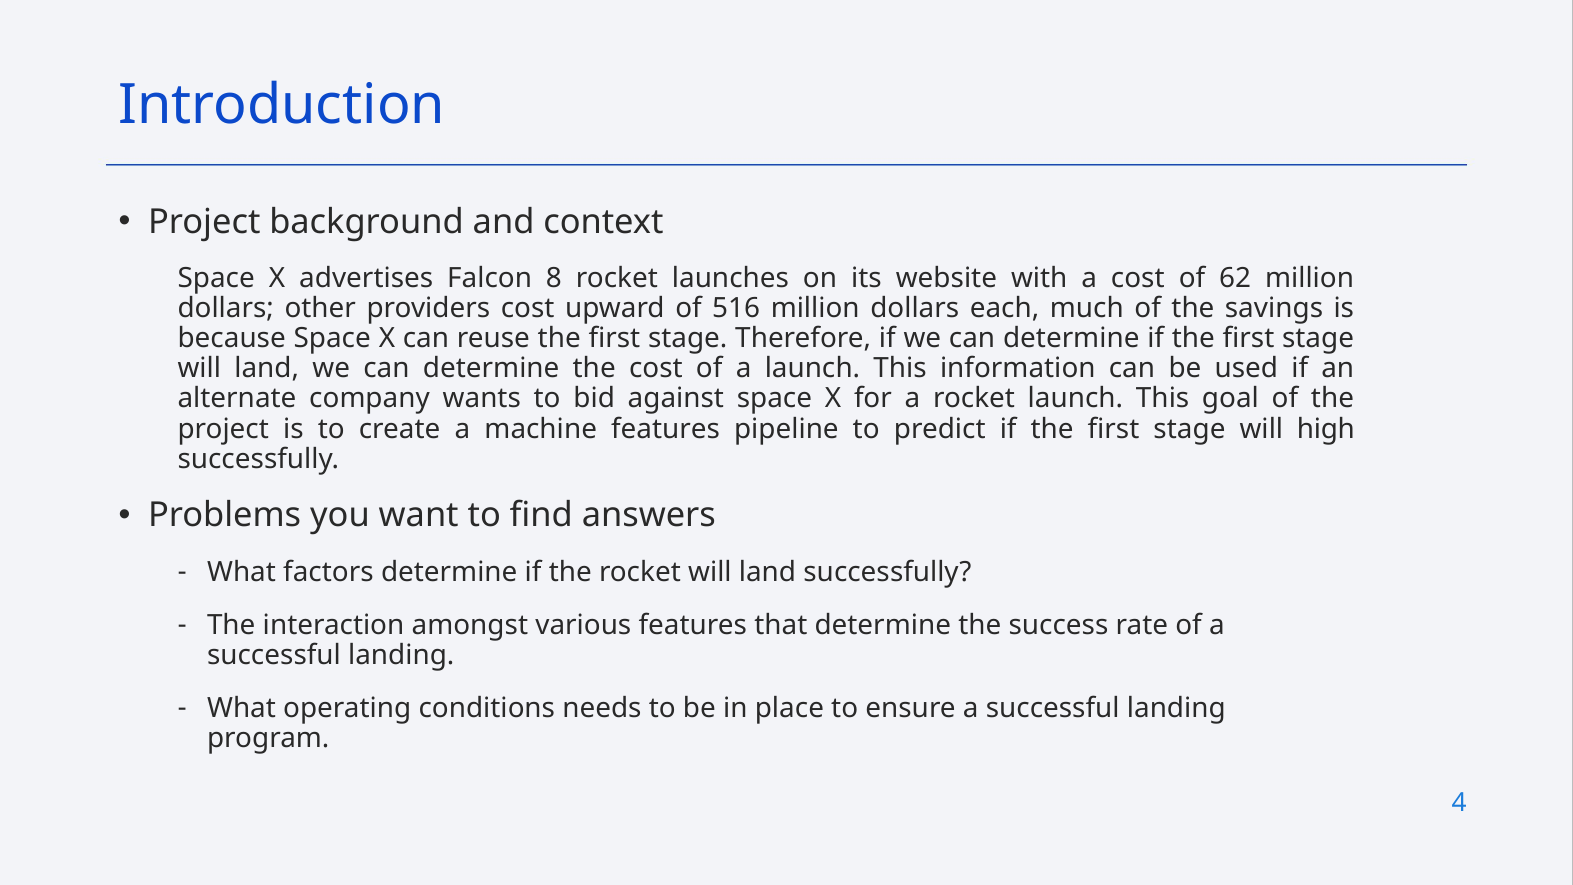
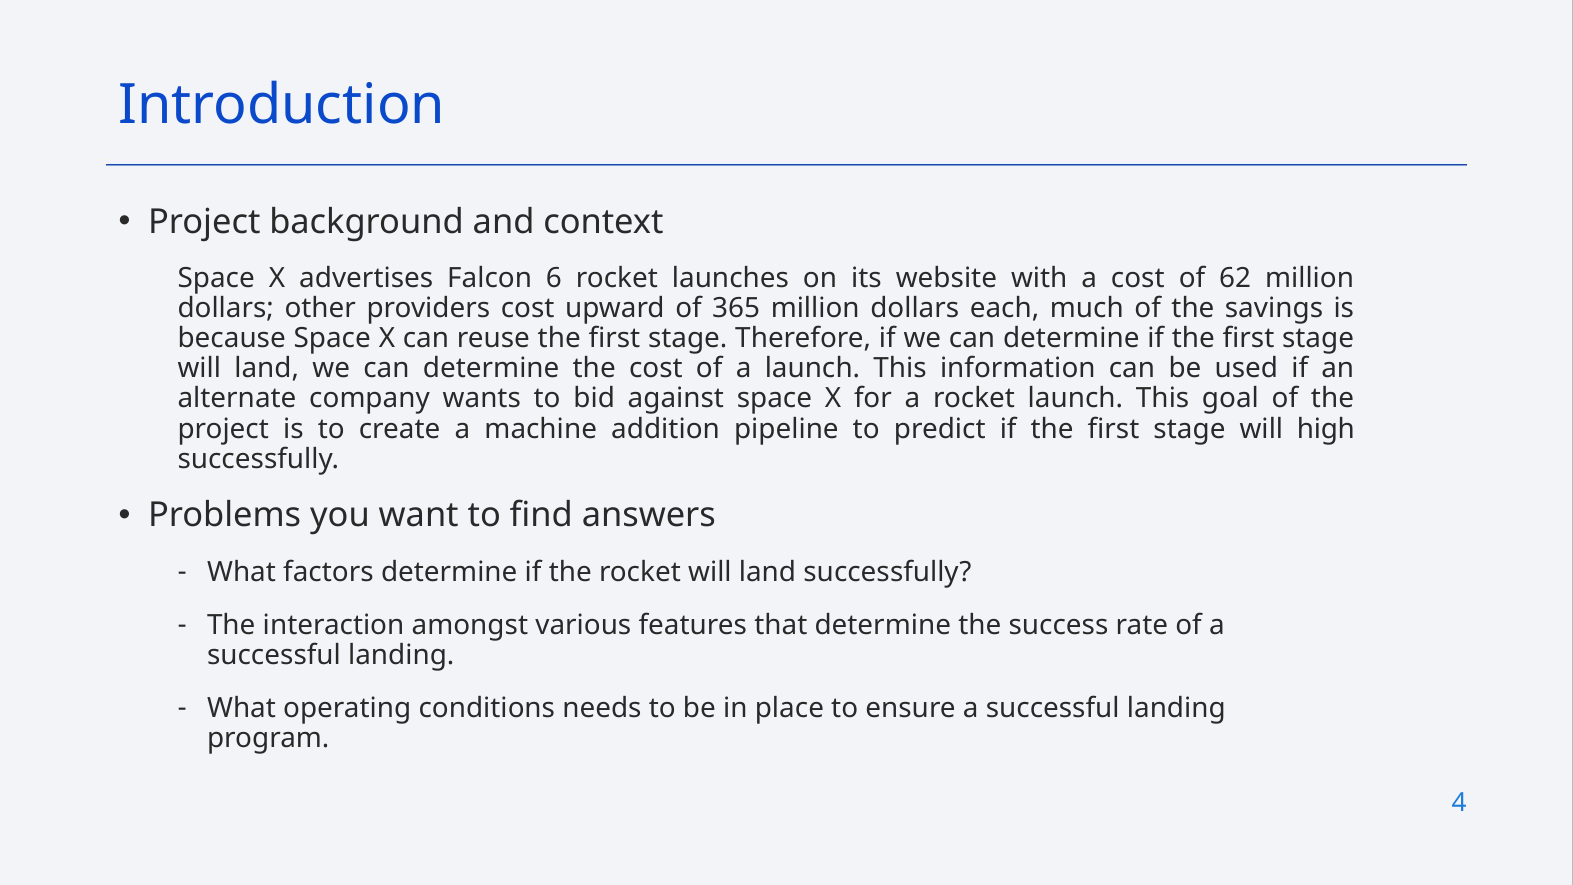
8: 8 -> 6 (554, 278)
516: 516 -> 365 (736, 308)
machine features: features -> addition (666, 429)
